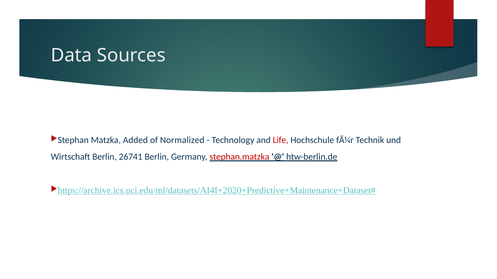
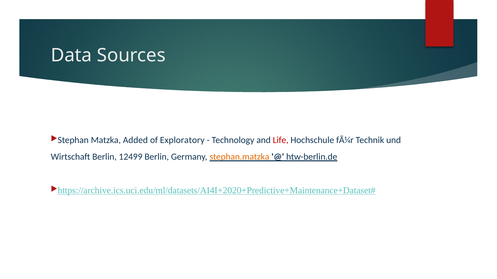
Normalized: Normalized -> Exploratory (182, 140)
26741: 26741 -> 12499 (131, 157)
stephan.matzka colour: red -> orange (239, 157)
